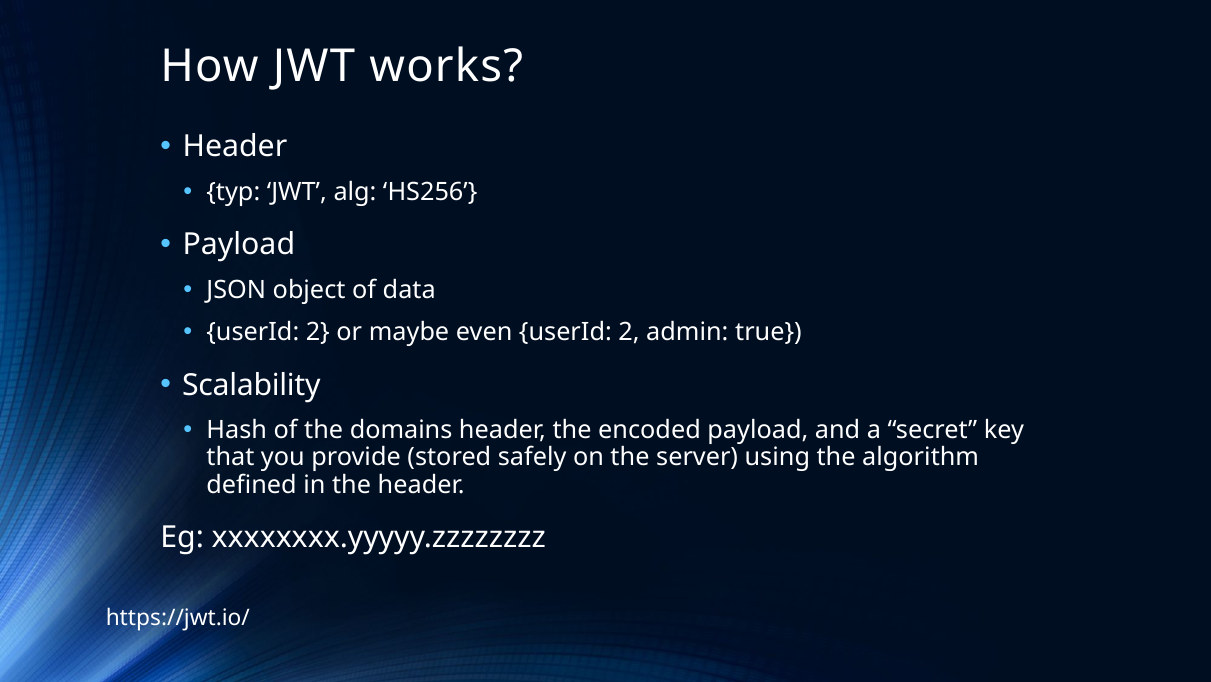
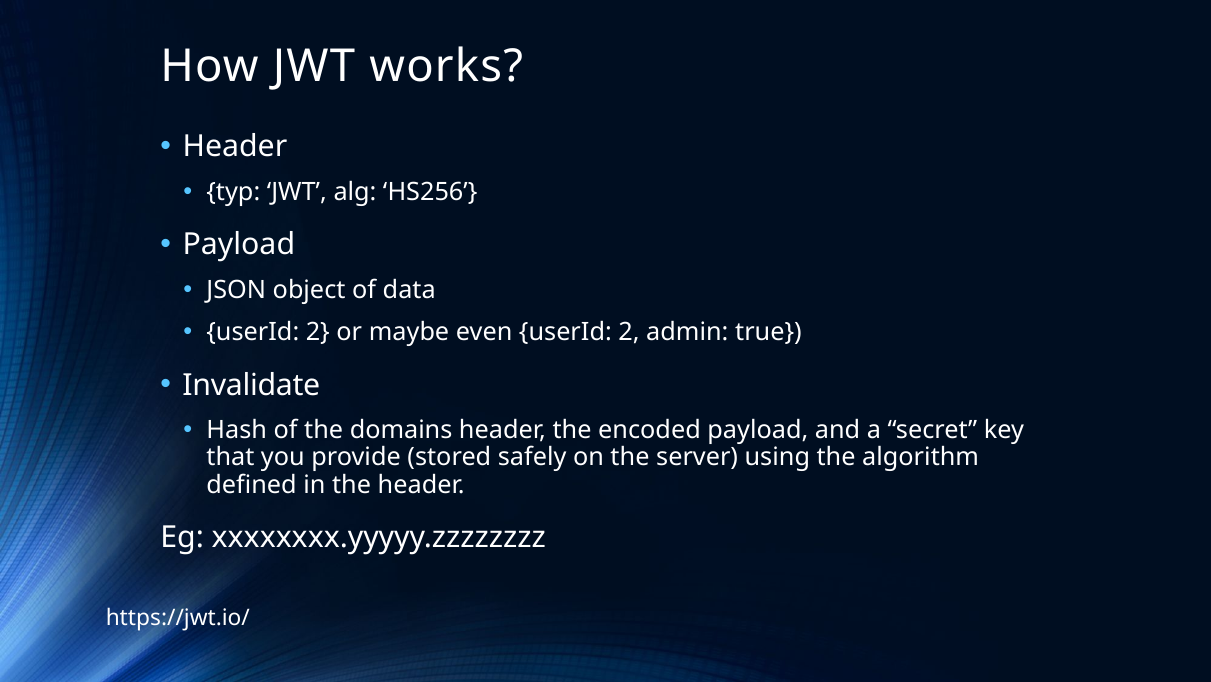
Scalability: Scalability -> Invalidate (251, 385)
